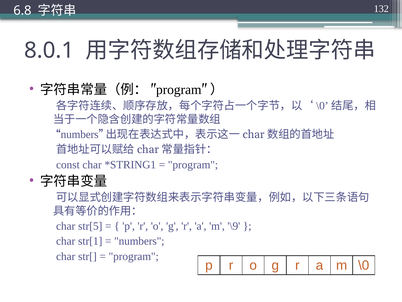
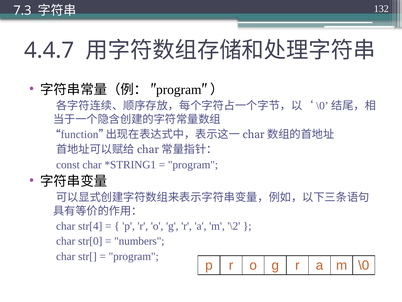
6.8: 6.8 -> 7.3 (22, 11)
8.0.1: 8.0.1 -> 4.4.7 (49, 50)
numbers: numbers -> function (80, 134)
str[5: str[5 -> str[4 (90, 226)
\9: \9 -> \2 (234, 226)
str[1: str[1 -> str[0 (90, 241)
